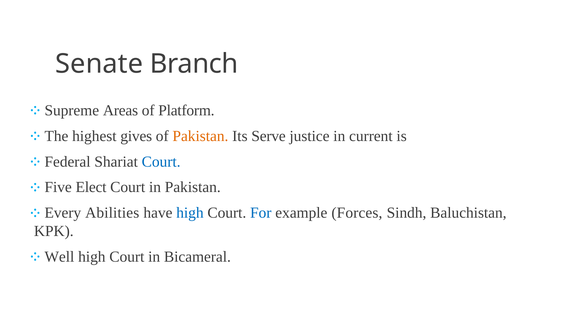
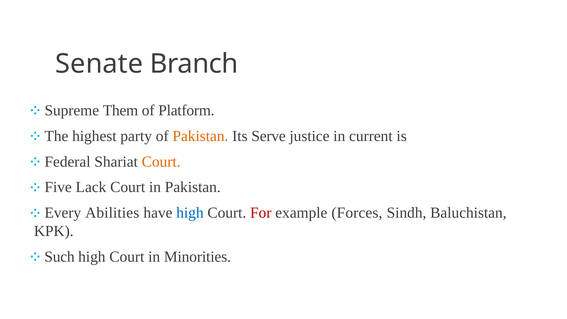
Areas: Areas -> Them (120, 110)
gives: gives -> party (136, 136)
Court colour: blue -> orange (161, 162)
Elect: Elect -> Lack (91, 187)
For colour: blue -> red (261, 213)
Well: Well -> Such (59, 257)
Bicameral: Bicameral -> Minorities (197, 257)
